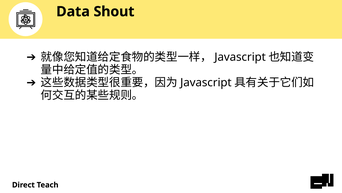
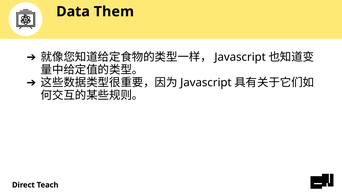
Shout: Shout -> Them (114, 12)
